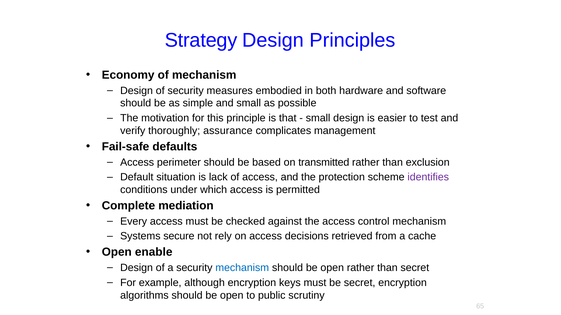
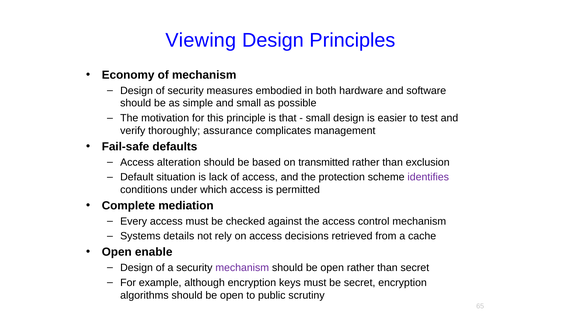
Strategy: Strategy -> Viewing (201, 40)
perimeter: perimeter -> alteration (179, 163)
secure: secure -> details (179, 237)
mechanism colour: blue -> purple (242, 268)
